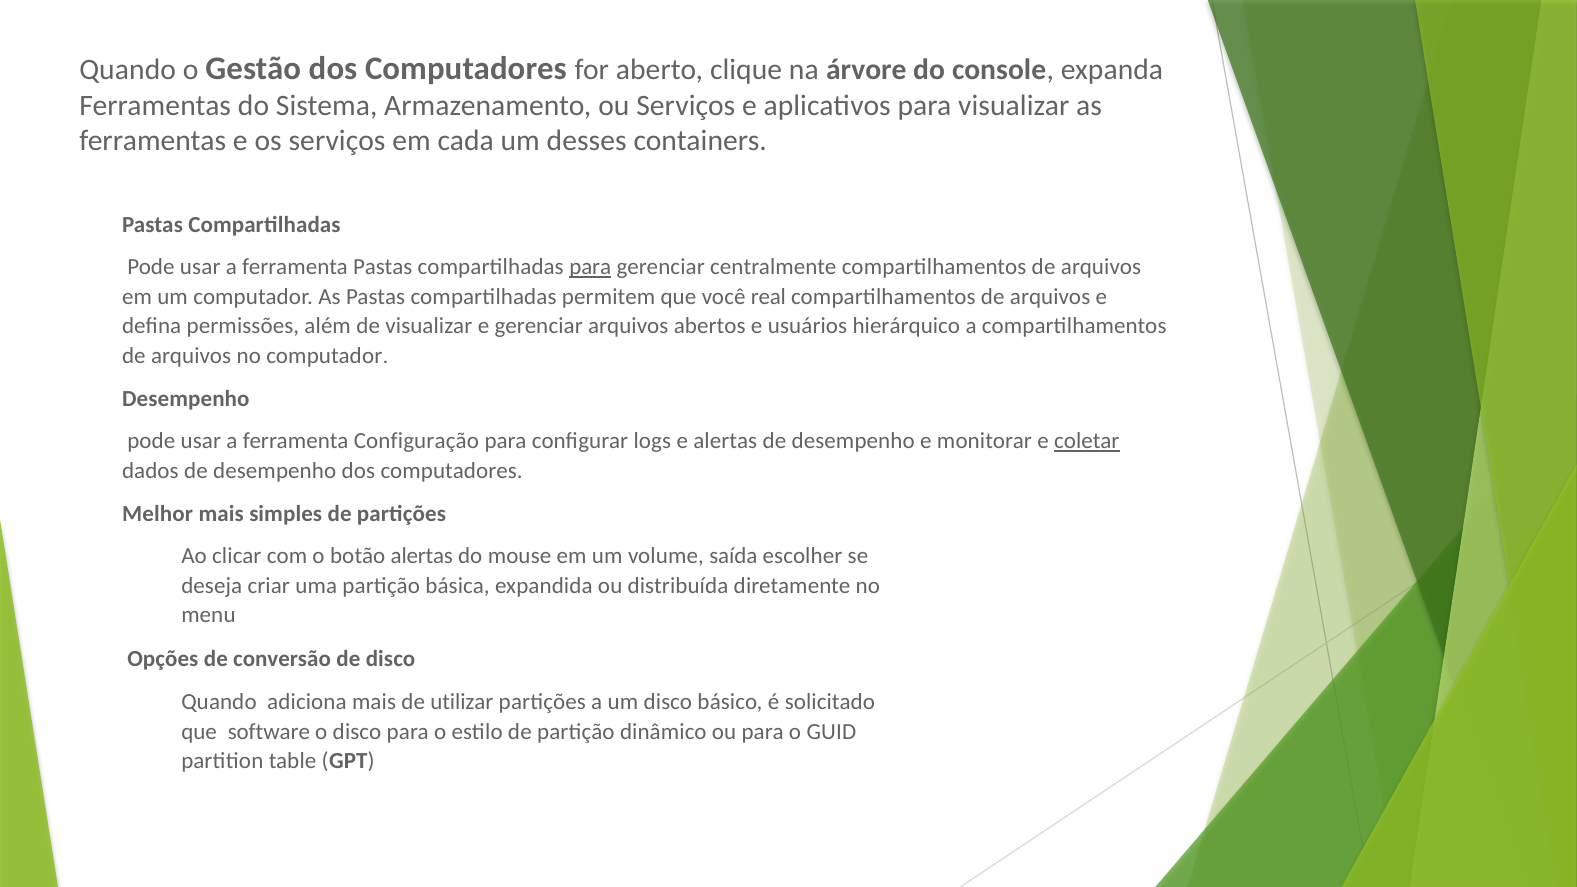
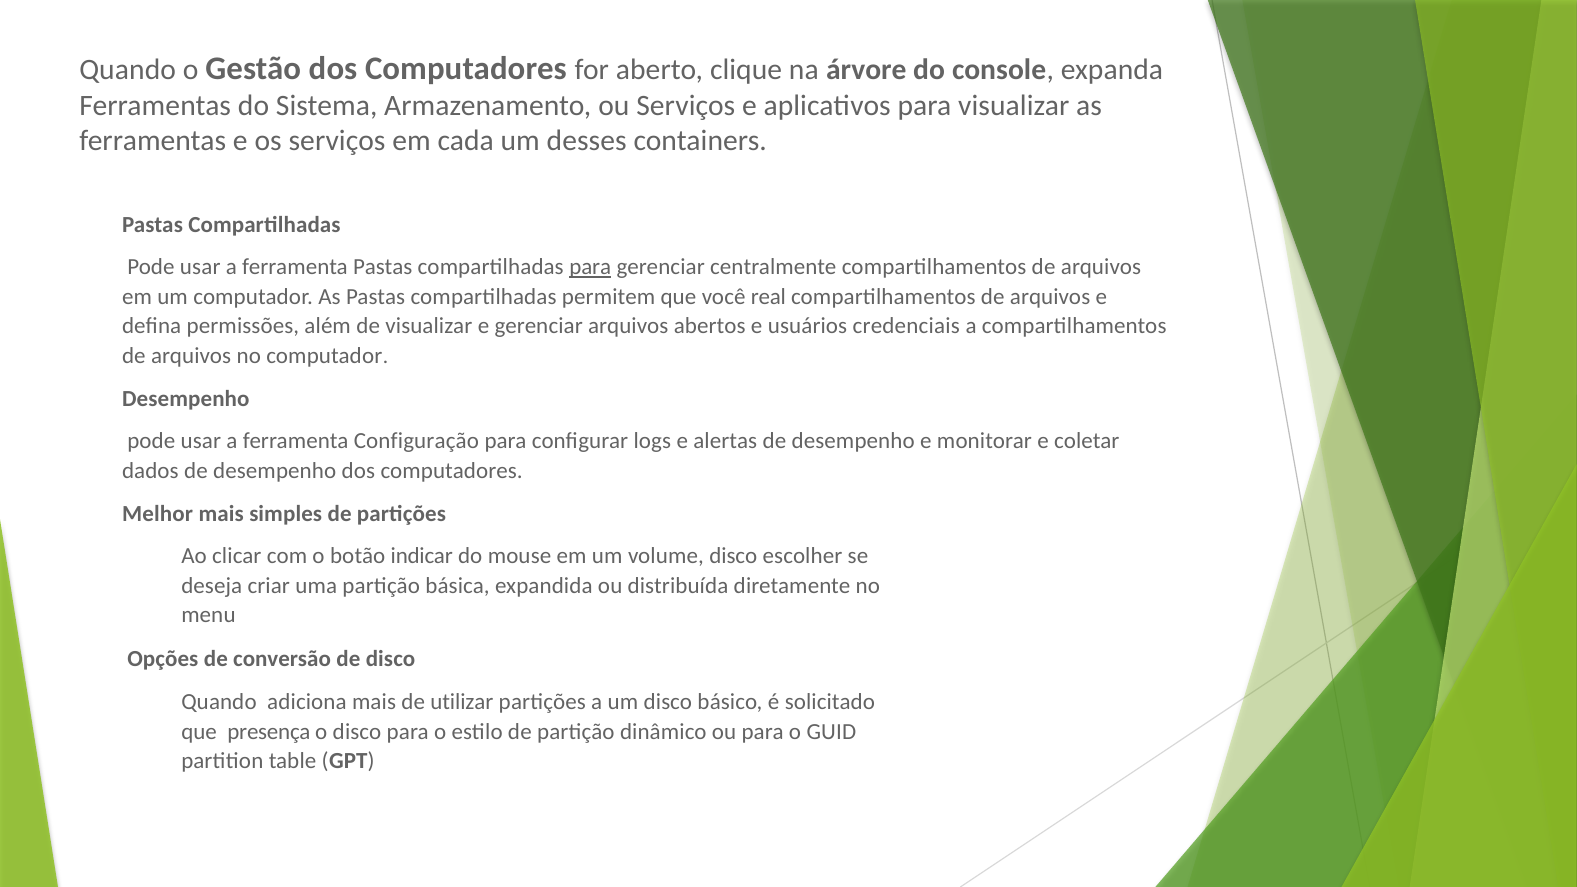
hierárquico: hierárquico -> credenciais (906, 326)
coletar underline: present -> none (1087, 441)
botão alertas: alertas -> indicar (422, 556)
volume saída: saída -> disco (733, 556)
software: software -> presença (269, 732)
